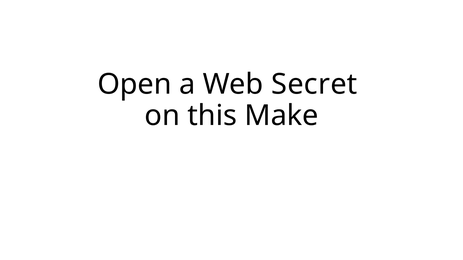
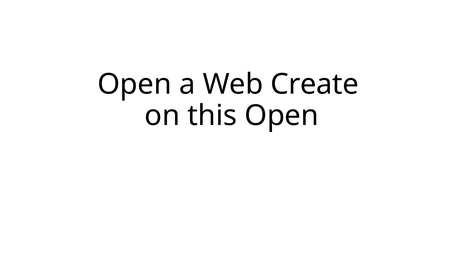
Secret: Secret -> Create (315, 84)
this Make: Make -> Open (282, 116)
